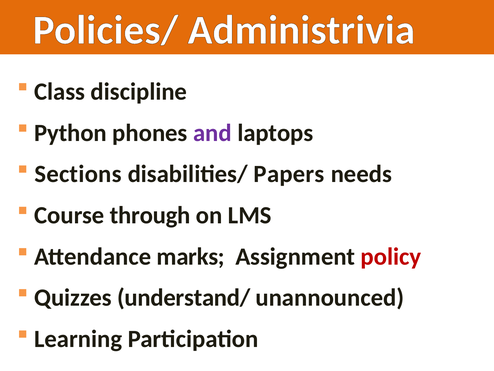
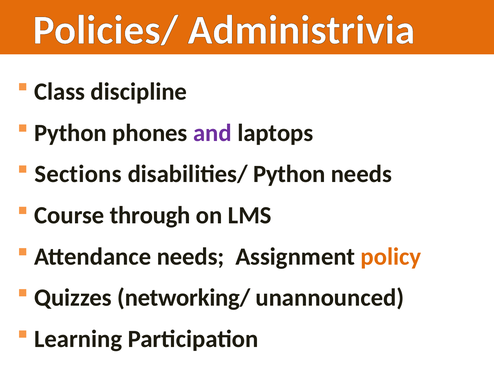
disabilities/ Papers: Papers -> Python (289, 174)
Attendance marks: marks -> needs (191, 256)
policy colour: red -> orange (391, 256)
understand/: understand/ -> networking/ (184, 297)
